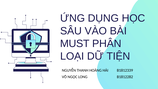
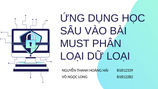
DỮ TIỆN: TIỆN -> LOẠI (118, 56)
